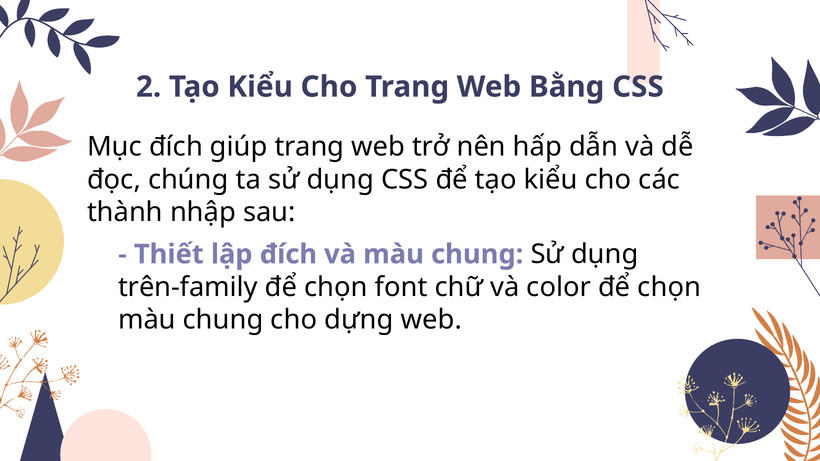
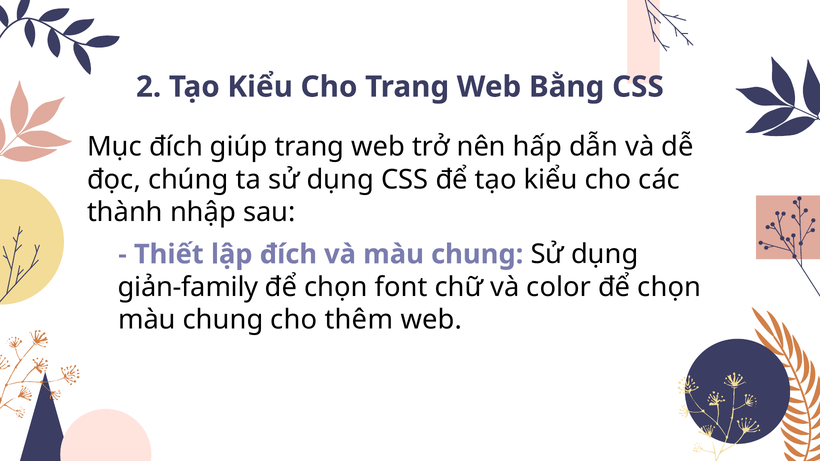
trên-family: trên-family -> giản-family (188, 287)
dựng: dựng -> thêm (359, 320)
